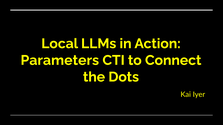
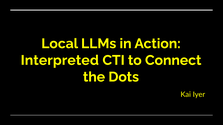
Parameters: Parameters -> Interpreted (60, 60)
